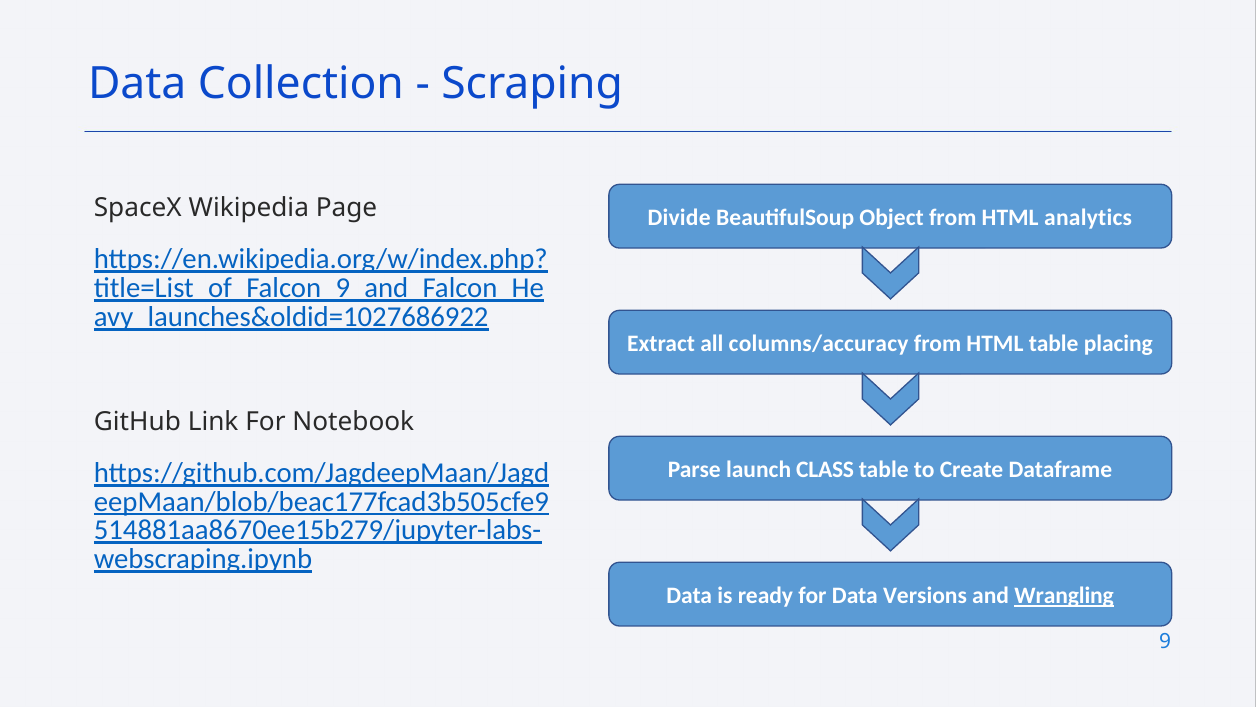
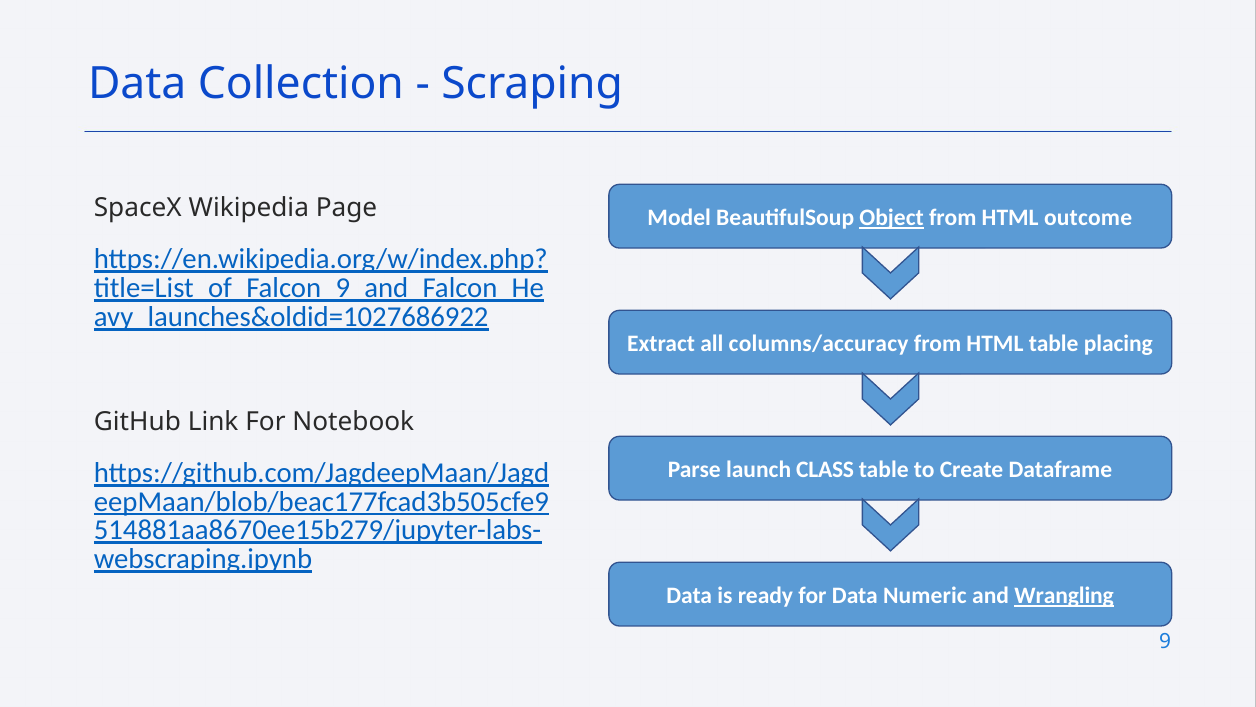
Divide: Divide -> Model (679, 218)
Object underline: none -> present (892, 218)
analytics: analytics -> outcome (1088, 218)
Versions: Versions -> Numeric (925, 595)
